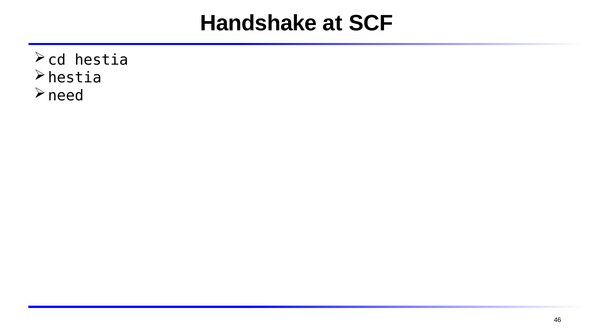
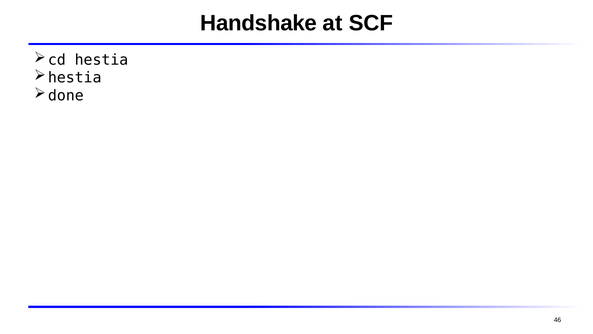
need: need -> done (66, 95)
